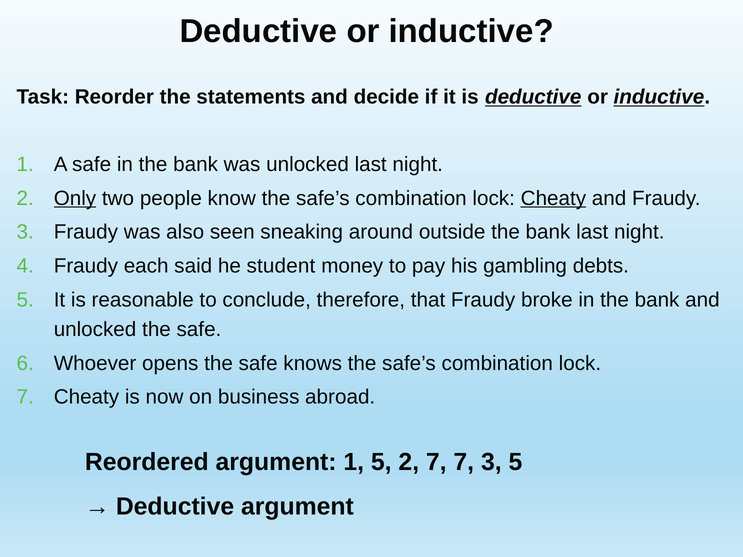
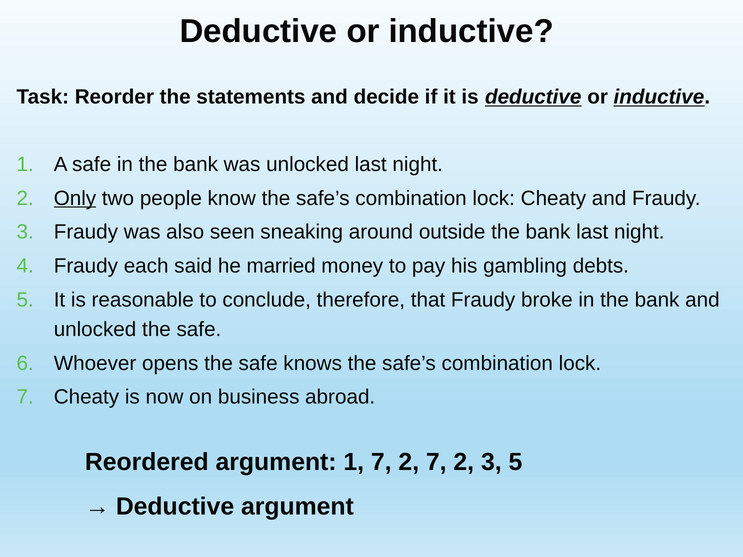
Cheaty underline: present -> none (553, 198)
student: student -> married (281, 266)
1 5: 5 -> 7 (381, 462)
2 7 7: 7 -> 2 (464, 462)
